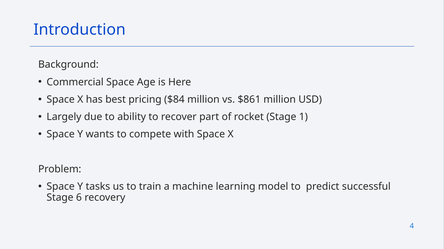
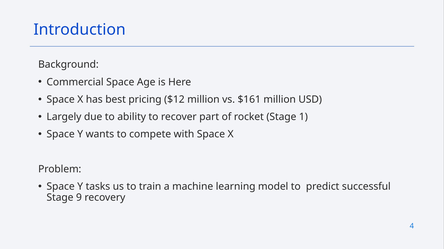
$84: $84 -> $12 (174, 100)
$861: $861 -> $161 (249, 100)
6: 6 -> 9 (79, 198)
